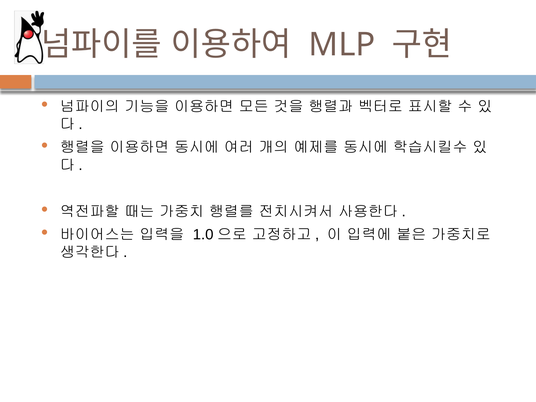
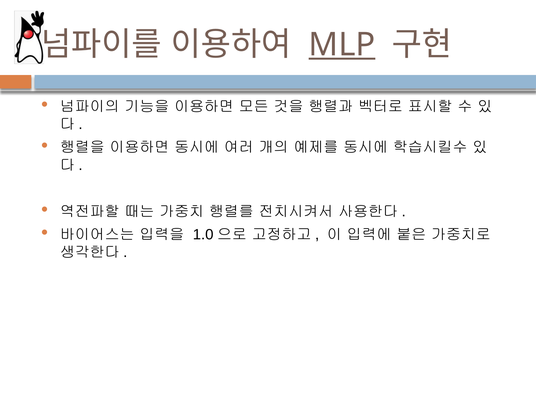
MLP underline: none -> present (342, 45)
